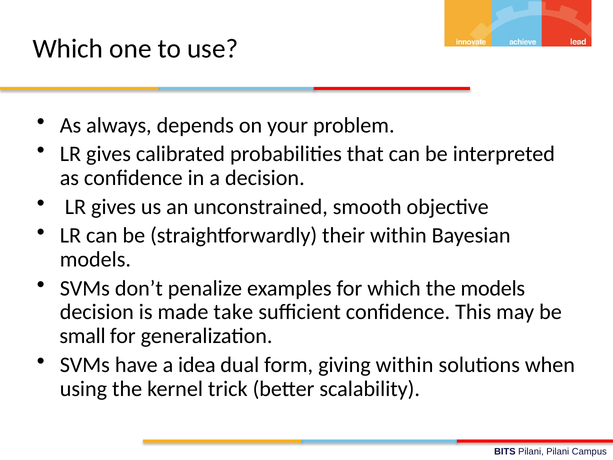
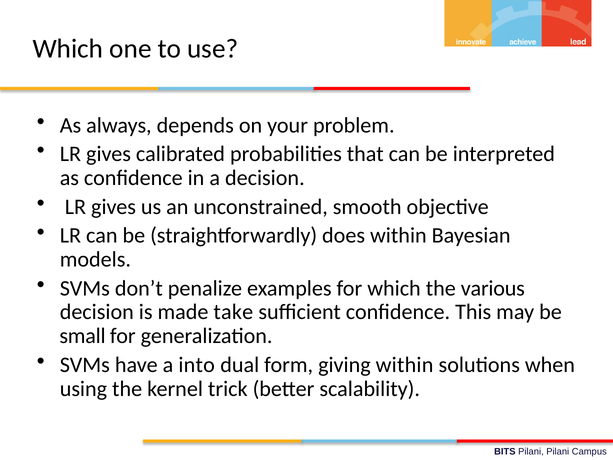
their: their -> does (344, 235)
the models: models -> various (493, 288)
idea: idea -> into (197, 365)
